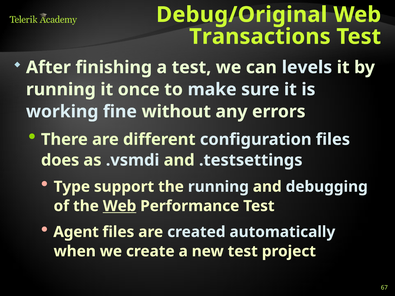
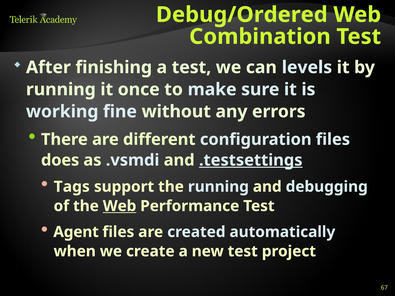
Debug/Original: Debug/Original -> Debug/Ordered (242, 15)
Transactions: Transactions -> Combination (260, 37)
.testsettings underline: none -> present (251, 160)
Type: Type -> Tags (72, 187)
